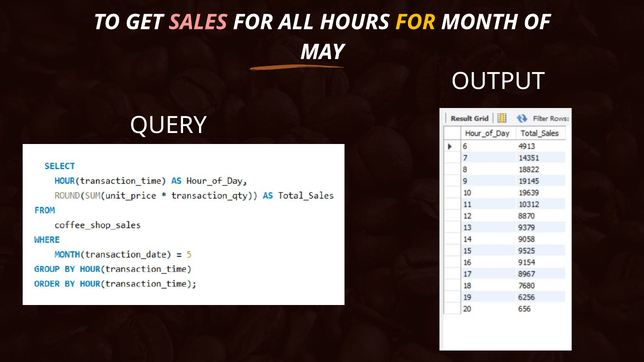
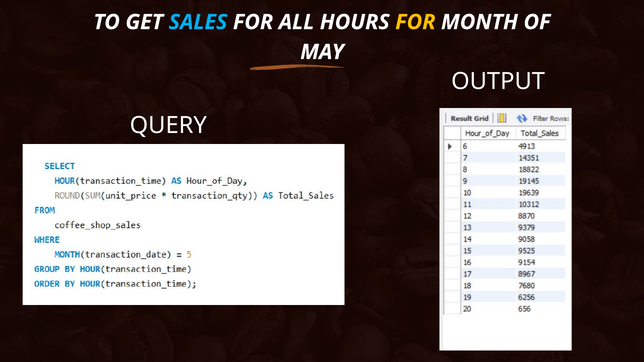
SALES colour: pink -> light blue (198, 22)
